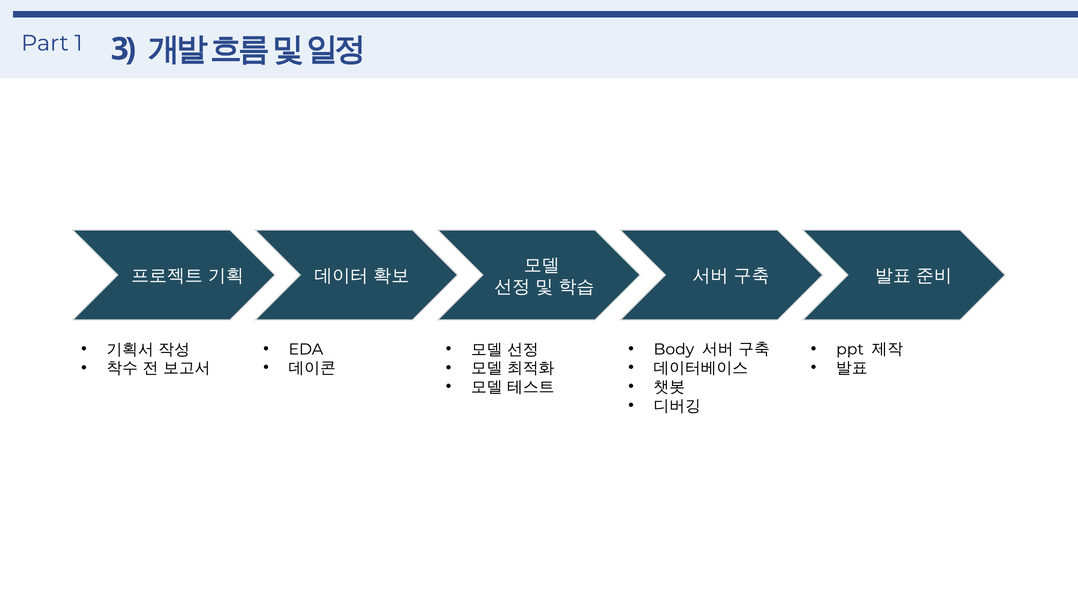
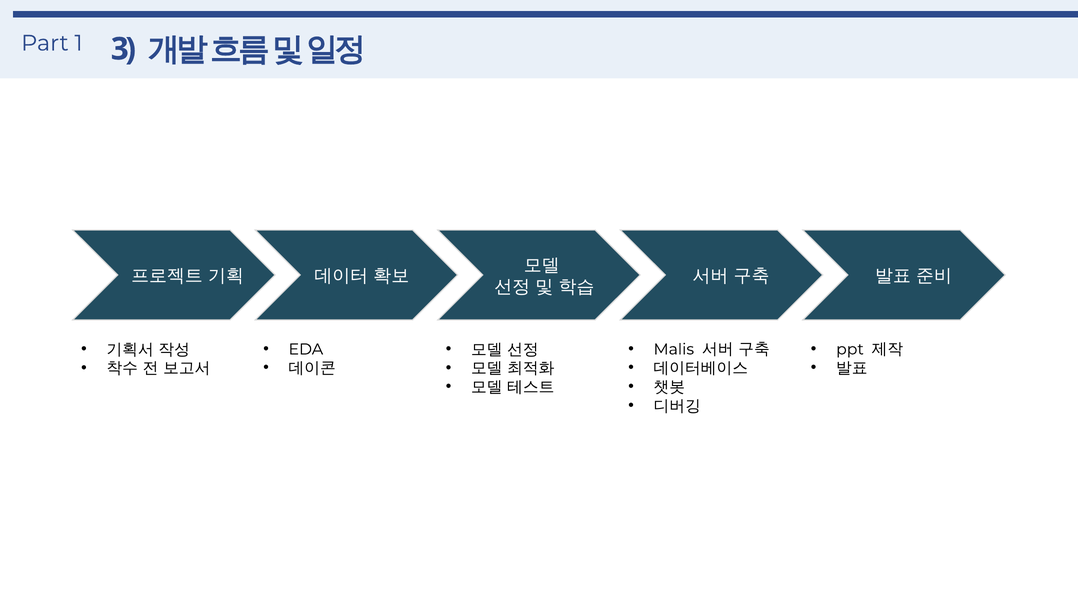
Body: Body -> Malis (674, 349)
